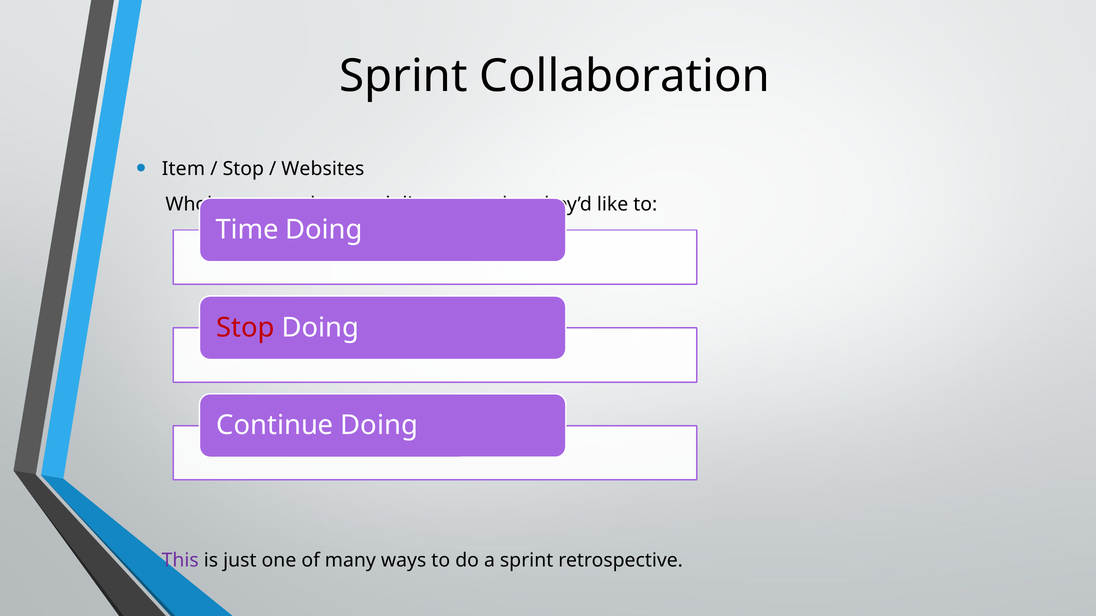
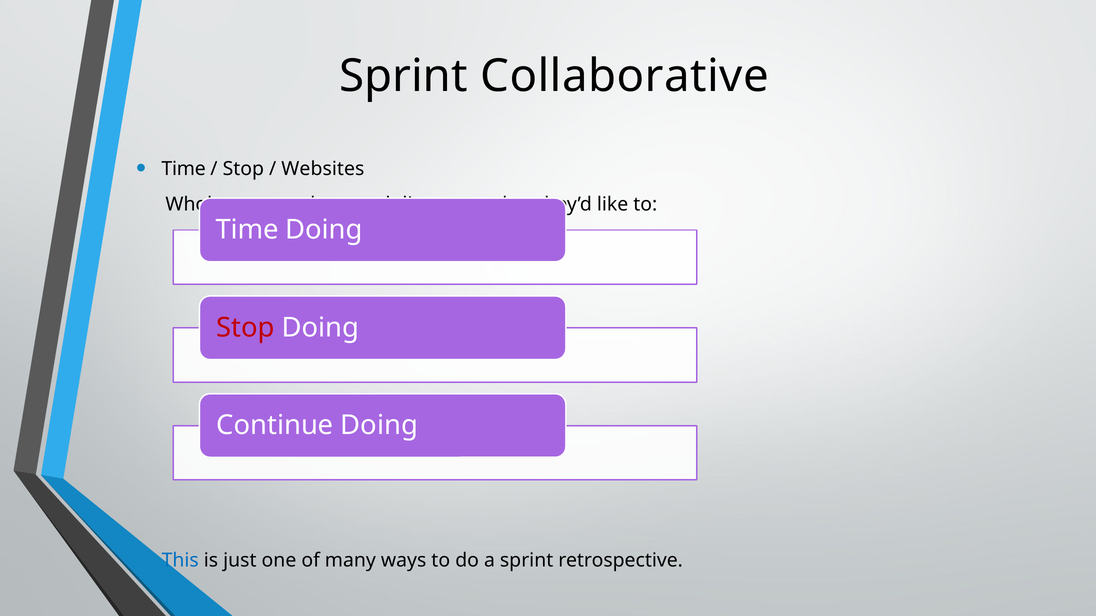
Collaboration: Collaboration -> Collaborative (625, 76)
Item: Item -> Time (184, 169)
This colour: purple -> blue (180, 561)
